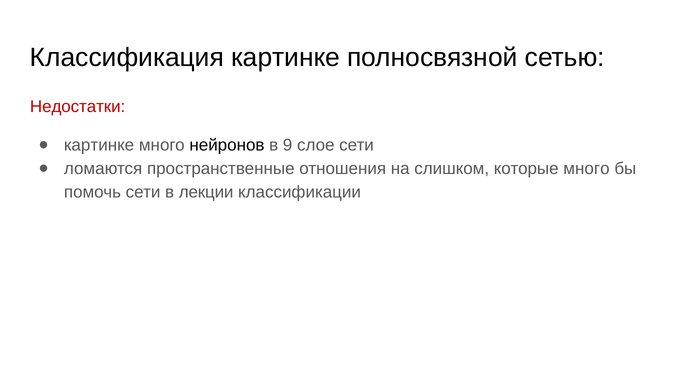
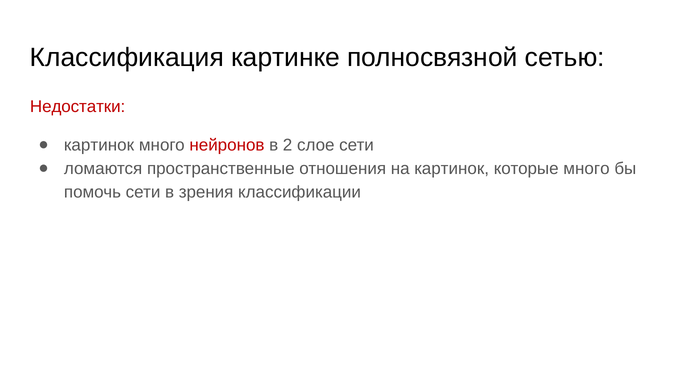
картинке: картинке -> картинок (99, 145)
нейронов colour: black -> red (227, 145)
9: 9 -> 2 (288, 145)
на слишком: слишком -> картинок (452, 169)
лекции: лекции -> зрения (206, 192)
